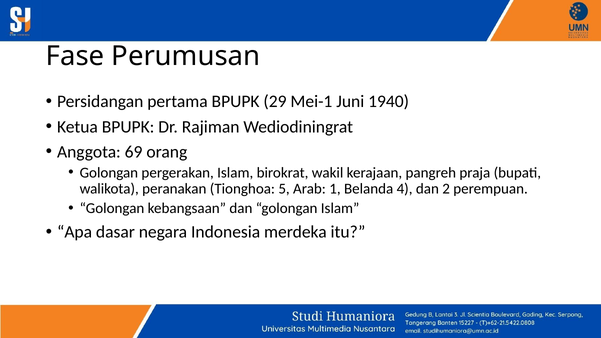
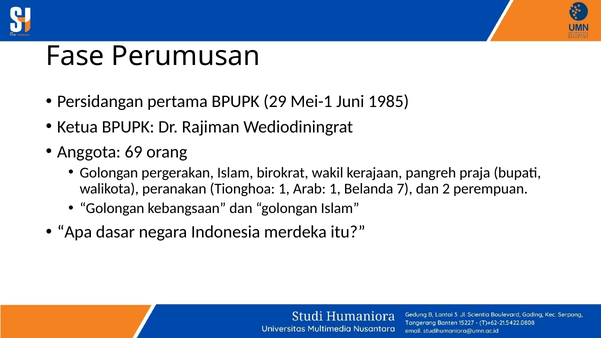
1940: 1940 -> 1985 (389, 102)
Tionghoa 5: 5 -> 1 (284, 189)
4: 4 -> 7 (405, 189)
